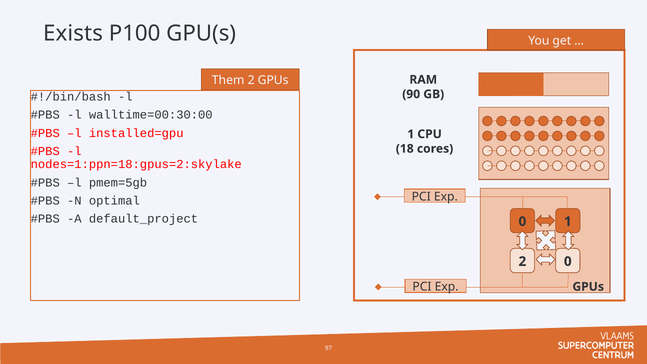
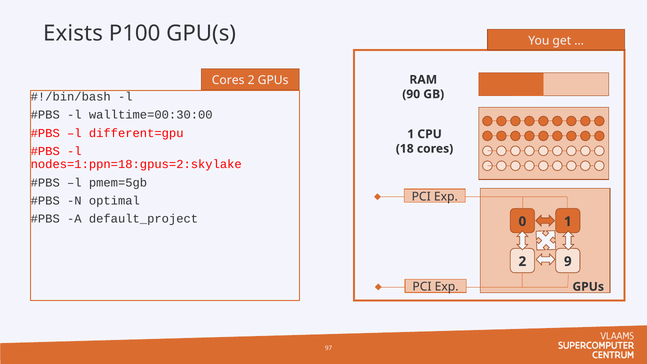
Them: Them -> Cores (228, 80)
installed=gpu: installed=gpu -> different=gpu (136, 133)
2 0: 0 -> 9 (568, 261)
